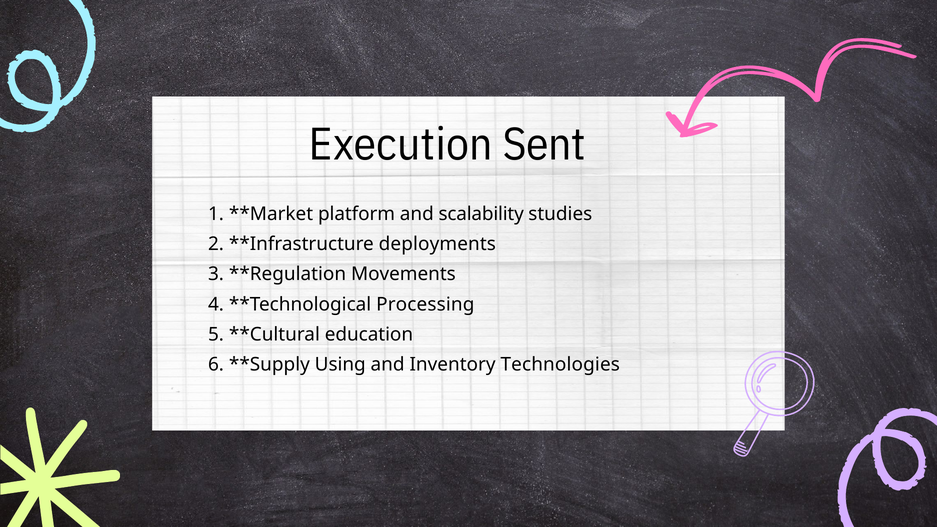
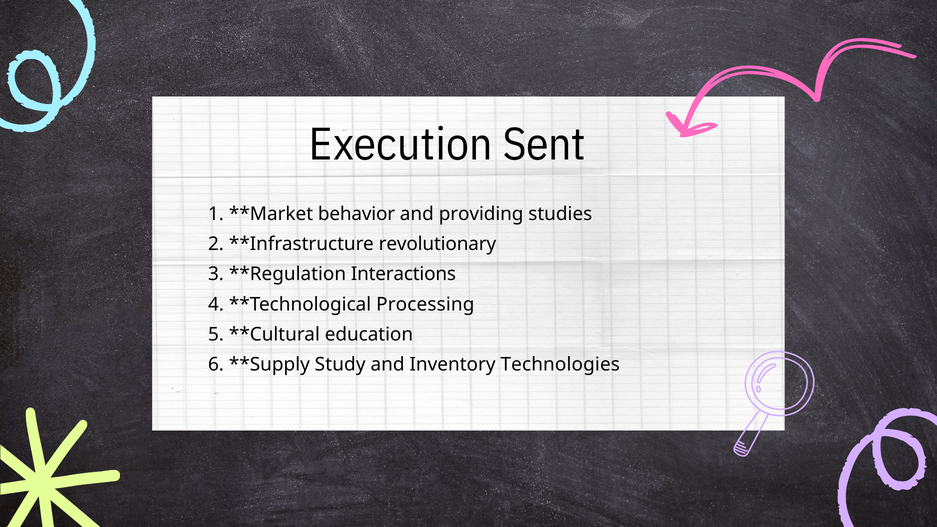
platform: platform -> behavior (357, 214)
scalability: scalability -> providing (481, 214)
deployments: deployments -> revolutionary (437, 244)
Movements: Movements -> Interactions (403, 274)
Using: Using -> Study (340, 365)
